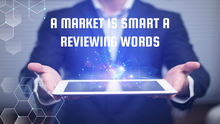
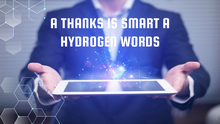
MARKET: MARKET -> THANKS (82, 23)
REVIEWING: REVIEWING -> HYDROGEN (89, 41)
